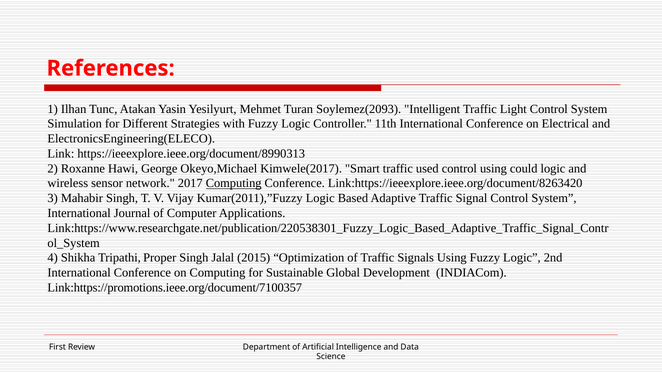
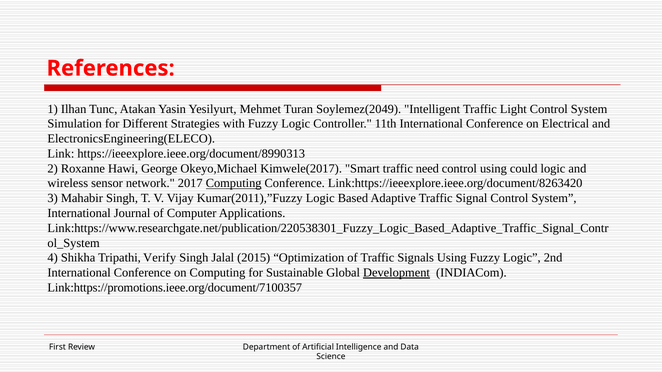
Soylemez(2093: Soylemez(2093 -> Soylemez(2049 (359, 109)
used: used -> need (427, 169)
Proper: Proper -> Verify (160, 258)
Development underline: none -> present (396, 273)
